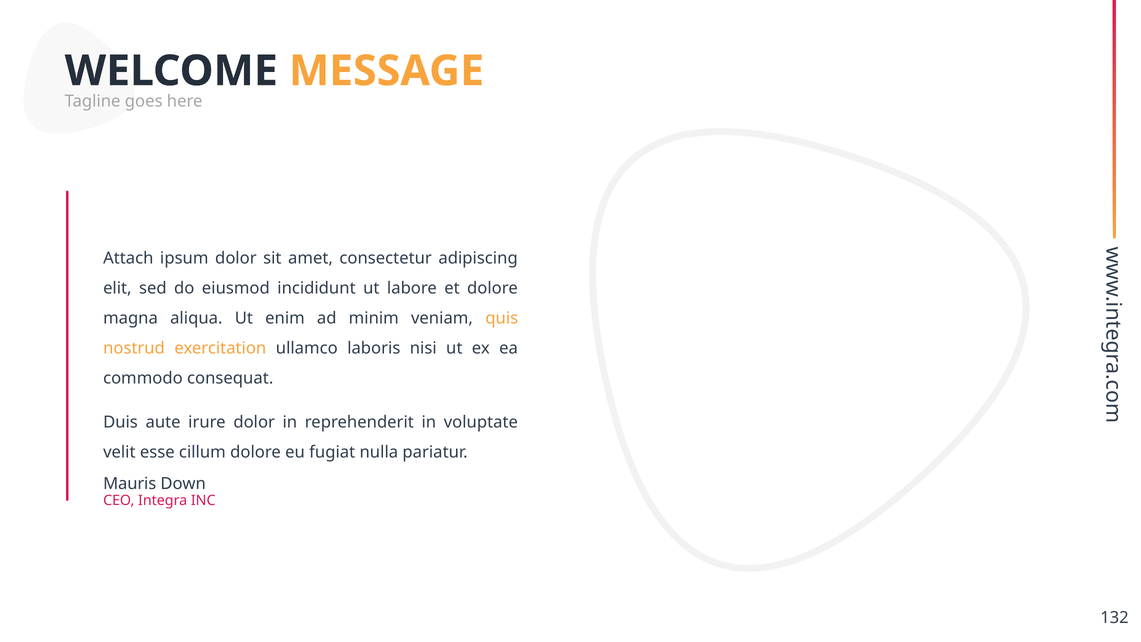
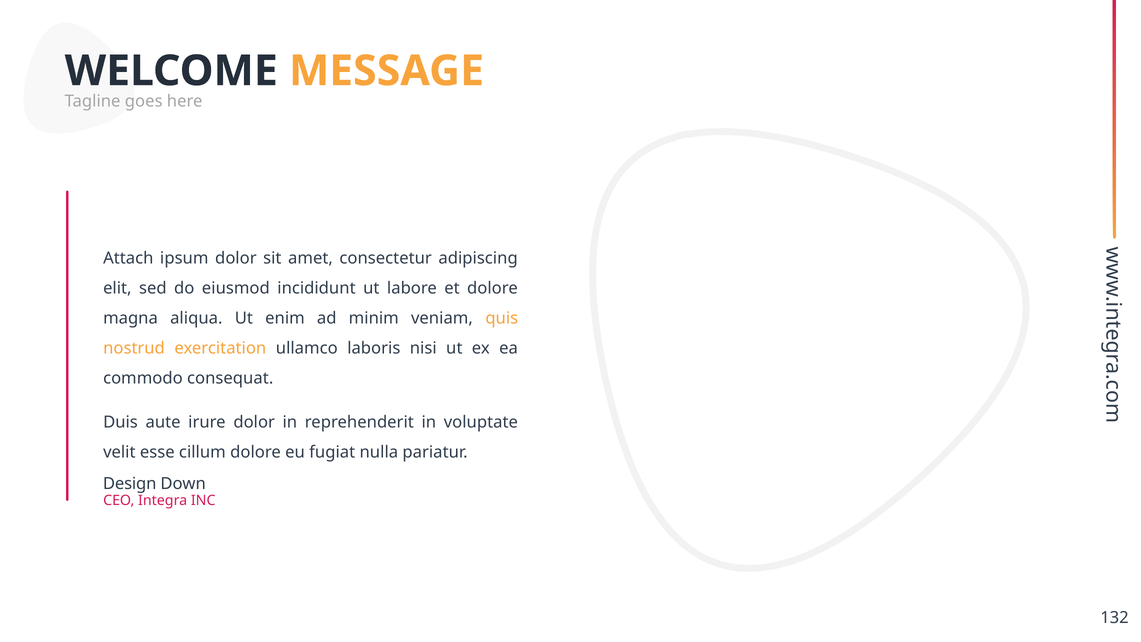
Mauris: Mauris -> Design (130, 484)
